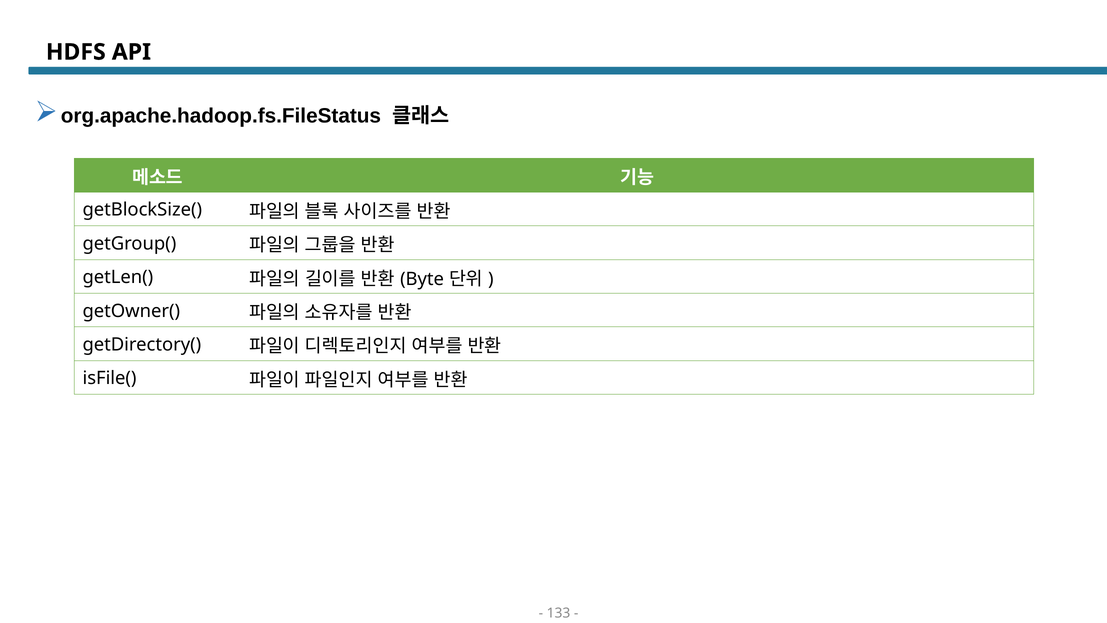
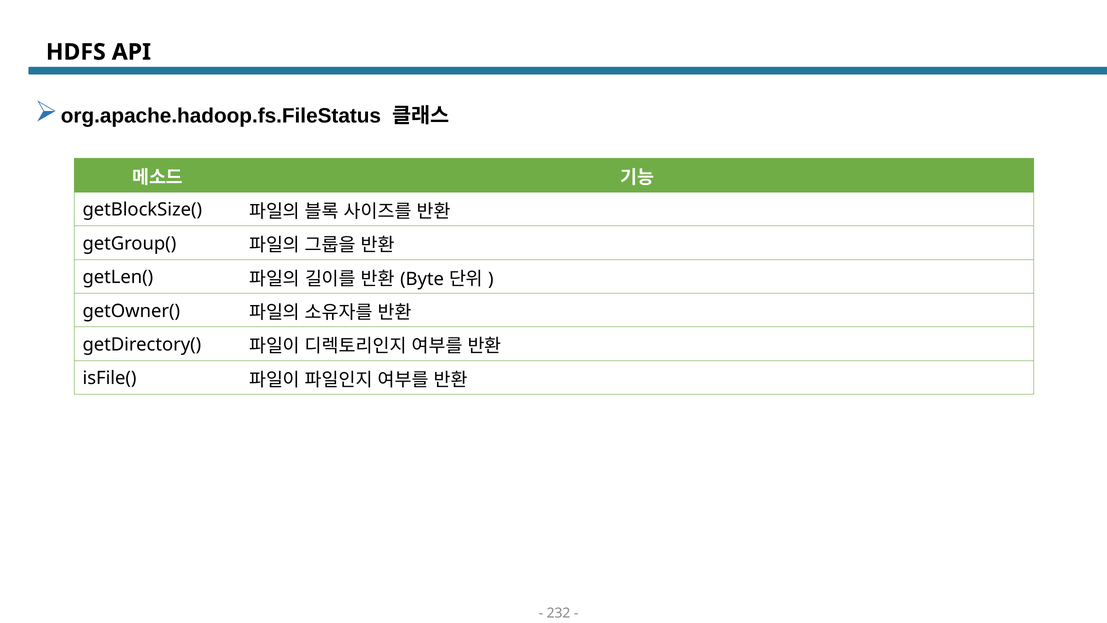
133: 133 -> 232 (559, 613)
